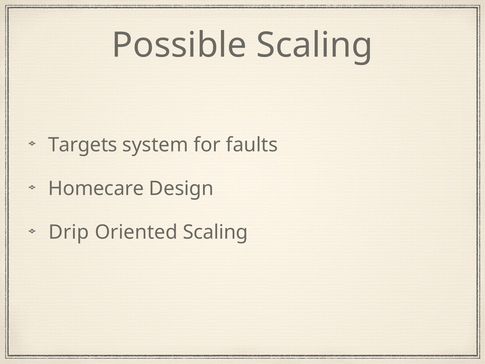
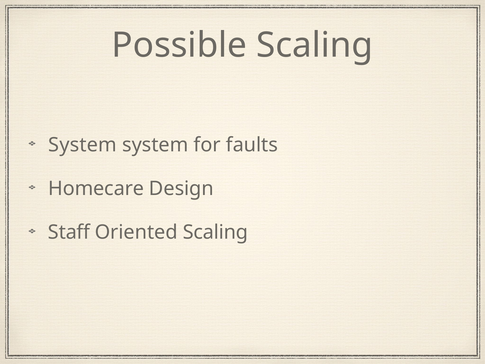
Targets: Targets -> System (83, 145)
Drip: Drip -> Staff (69, 232)
